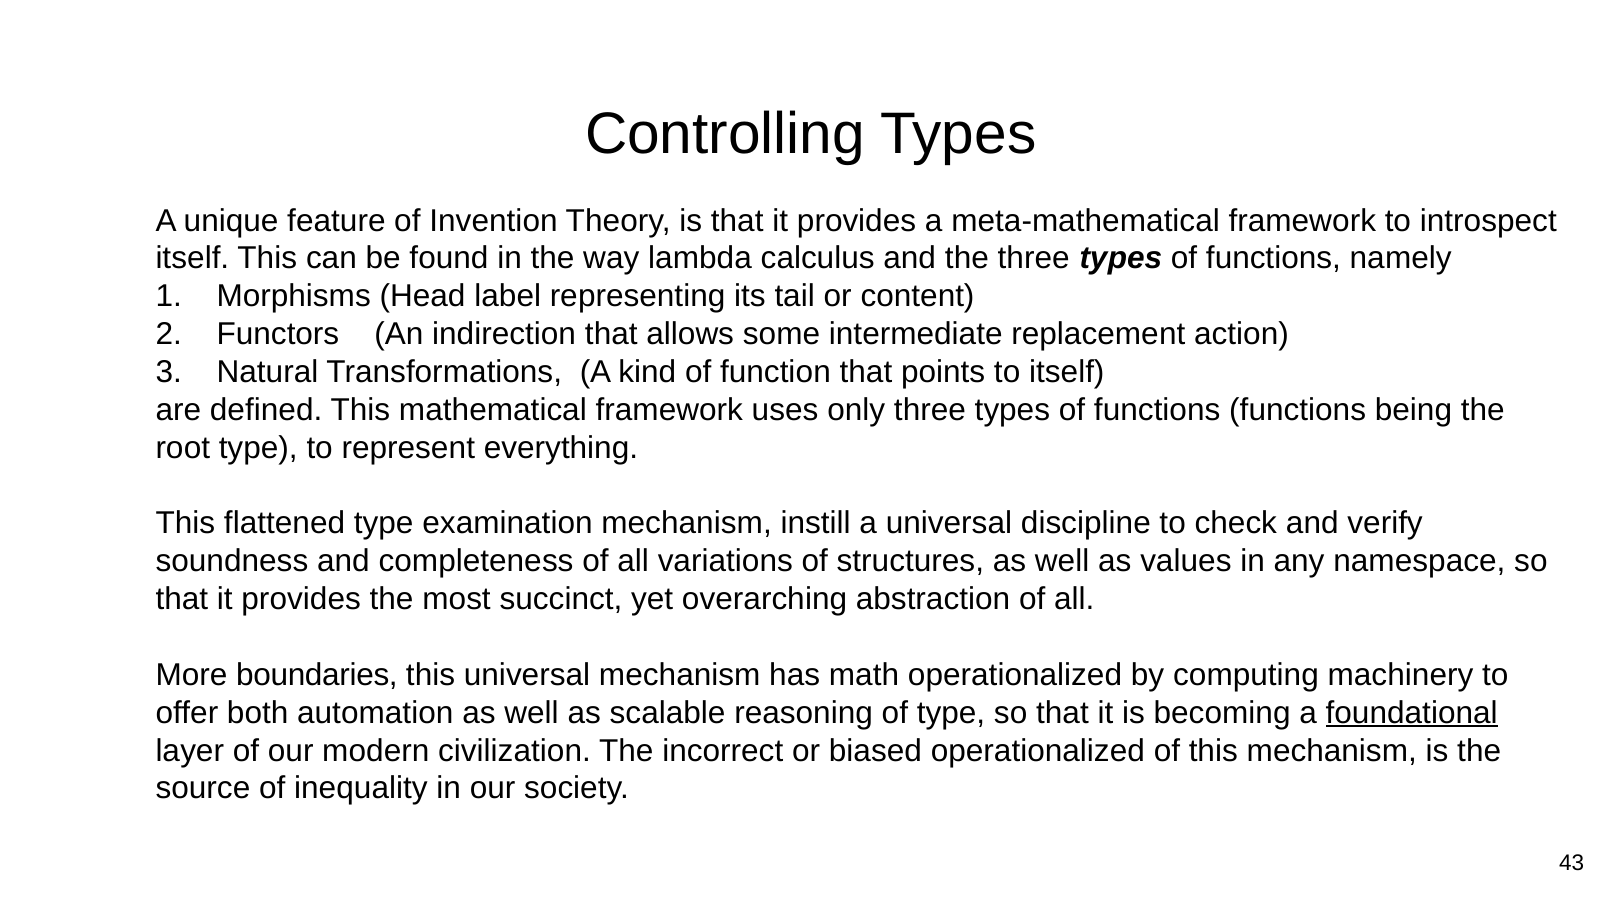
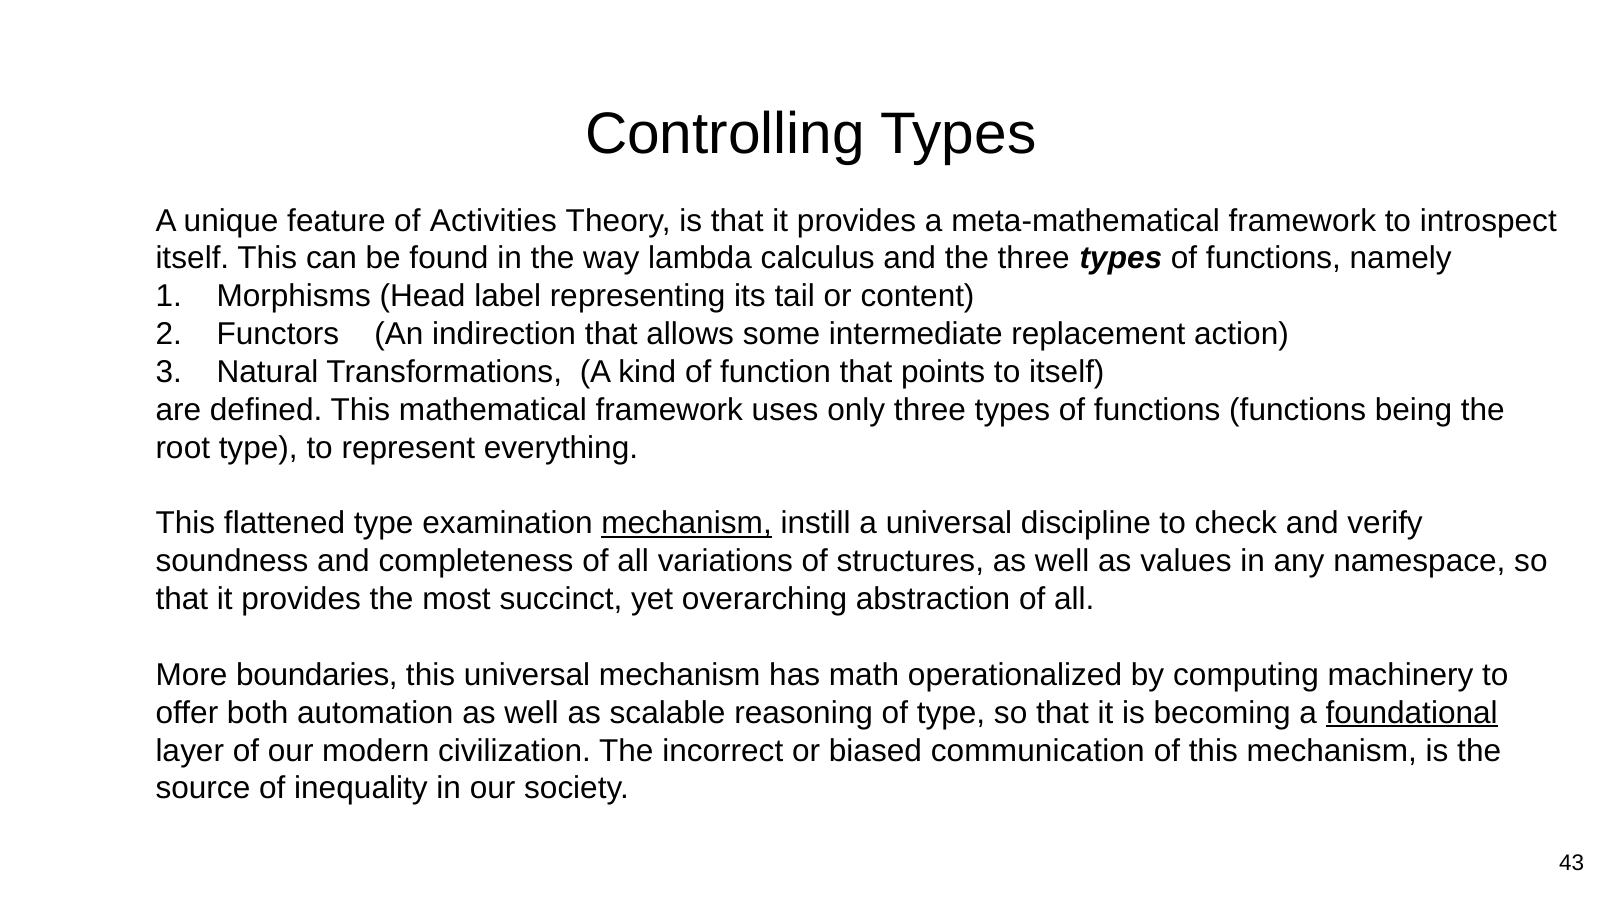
Invention: Invention -> Activities (493, 221)
mechanism underline: none -> present (687, 524)
biased operationalized: operationalized -> communication (1038, 751)
